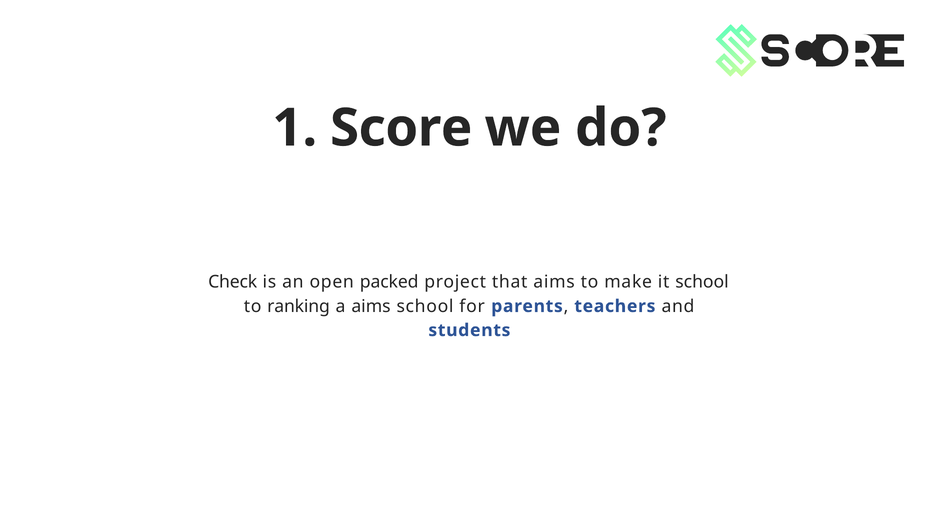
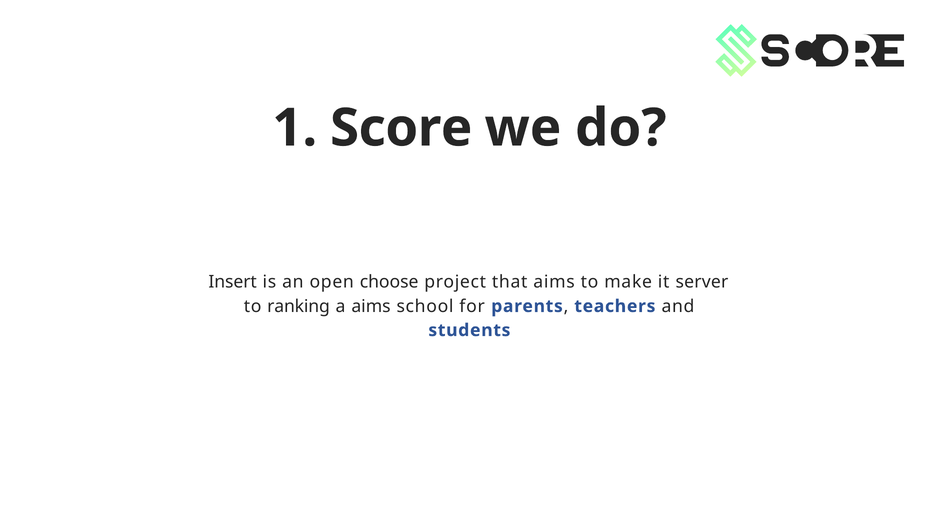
Check: Check -> Insert (233, 282)
packed: packed -> choose (389, 282)
it school: school -> server (702, 282)
